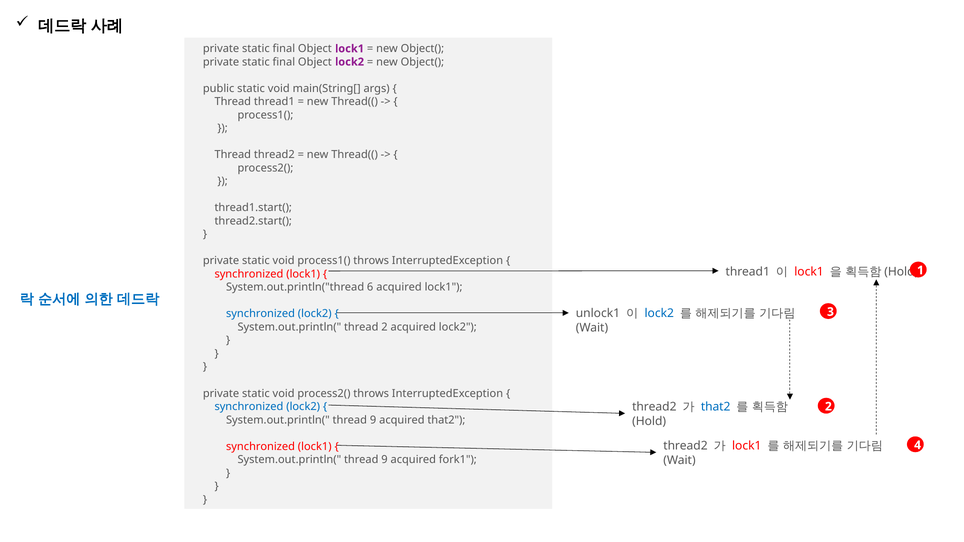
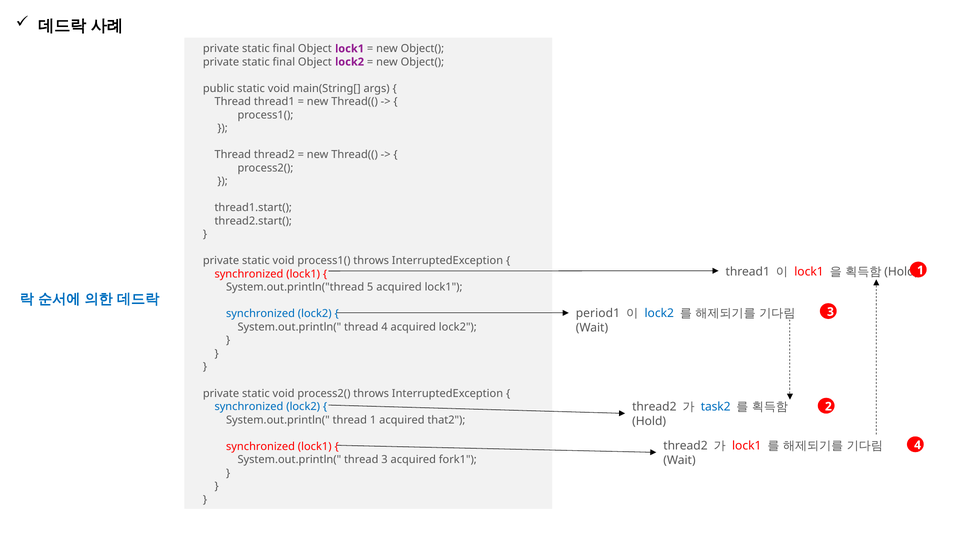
6: 6 -> 5 (370, 287)
unlock1: unlock1 -> period1 (598, 314)
thread 2: 2 -> 4 (384, 327)
that2: that2 -> task2 (716, 407)
9: 9 -> 1 (373, 420)
9: 9 -> 3 (384, 460)
